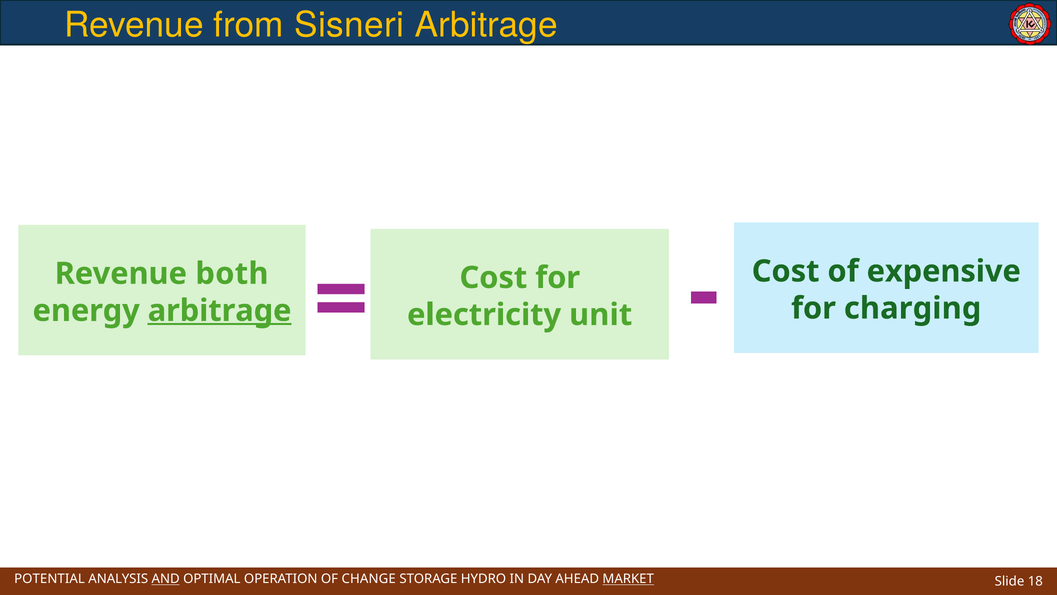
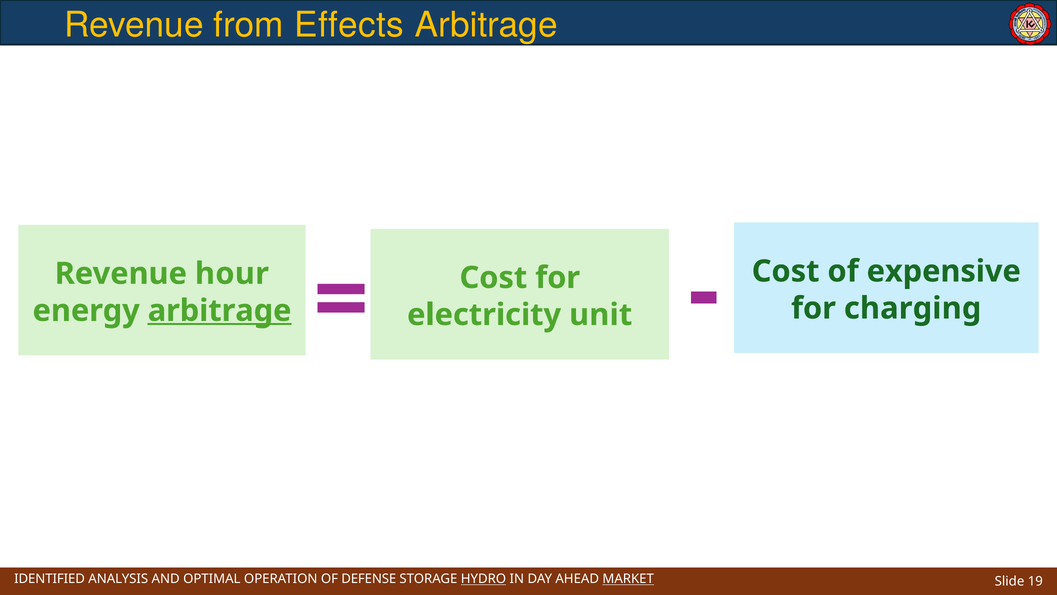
Sisneri: Sisneri -> Effects (349, 25)
both: both -> hour (232, 273)
POTENTIAL: POTENTIAL -> IDENTIFIED (50, 579)
AND underline: present -> none (166, 579)
CHANGE: CHANGE -> DEFENSE (369, 579)
HYDRO underline: none -> present (483, 579)
18: 18 -> 19 (1035, 581)
